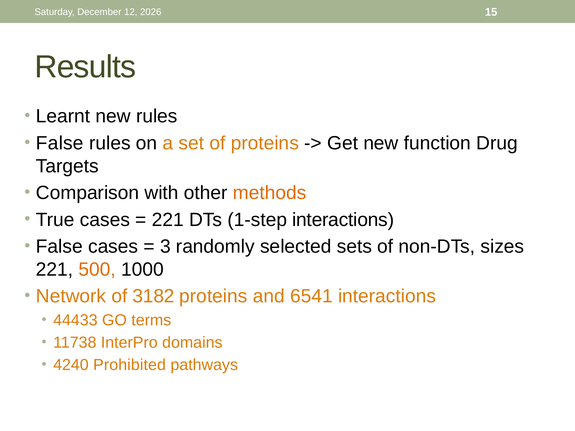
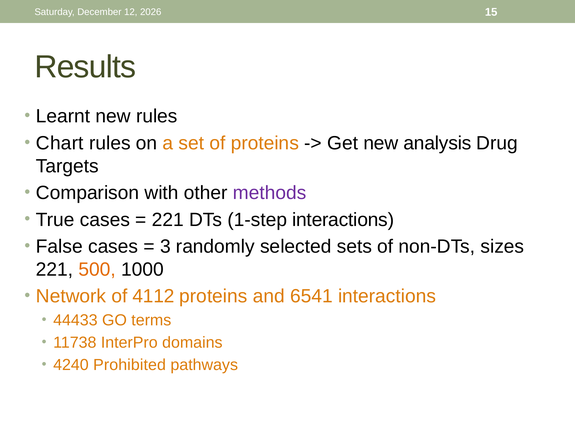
False: False -> Chart (60, 143)
function: function -> analysis (437, 143)
methods colour: orange -> purple (270, 193)
3182: 3182 -> 4112 (153, 296)
